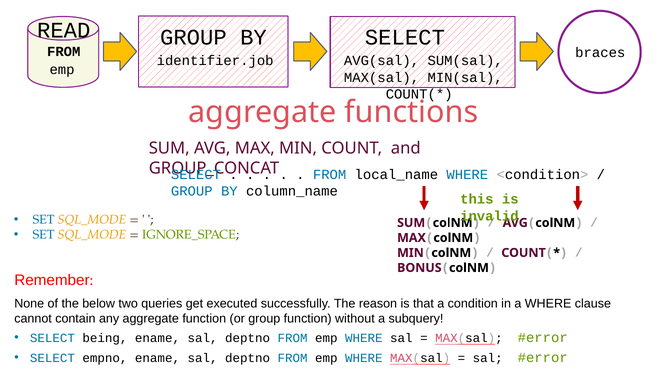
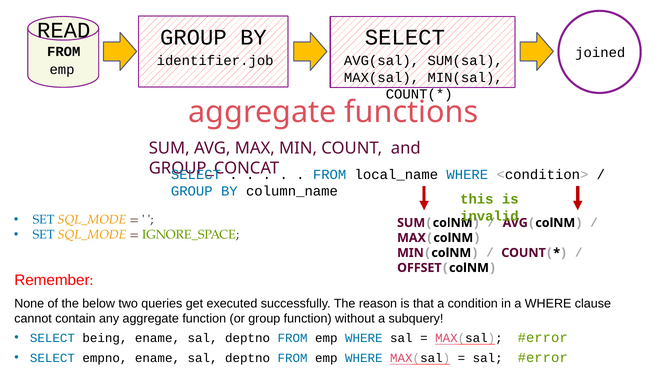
braces: braces -> joined (600, 53)
BONUS: BONUS -> OFFSET (419, 268)
